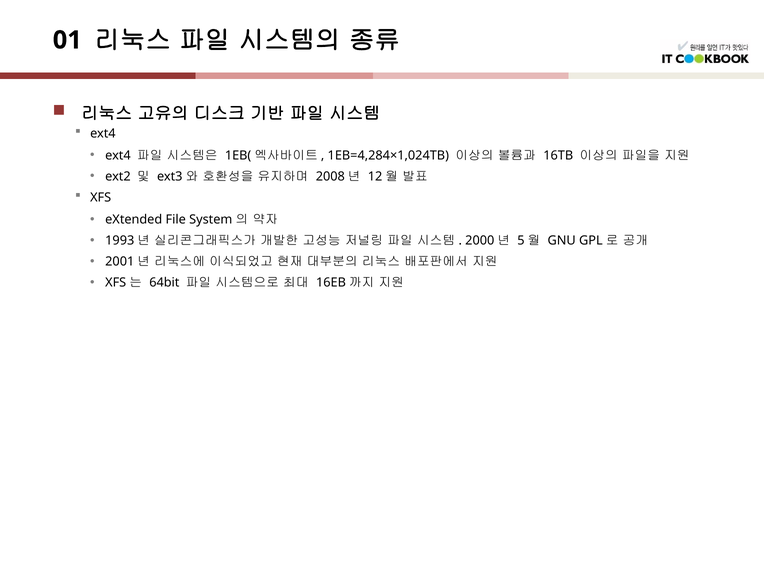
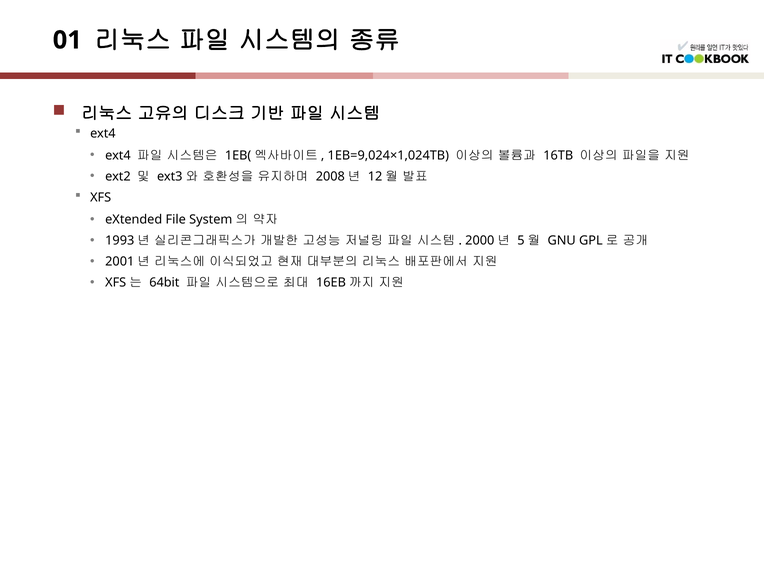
1EB=4,284×1,024TB: 1EB=4,284×1,024TB -> 1EB=9,024×1,024TB (388, 155)
